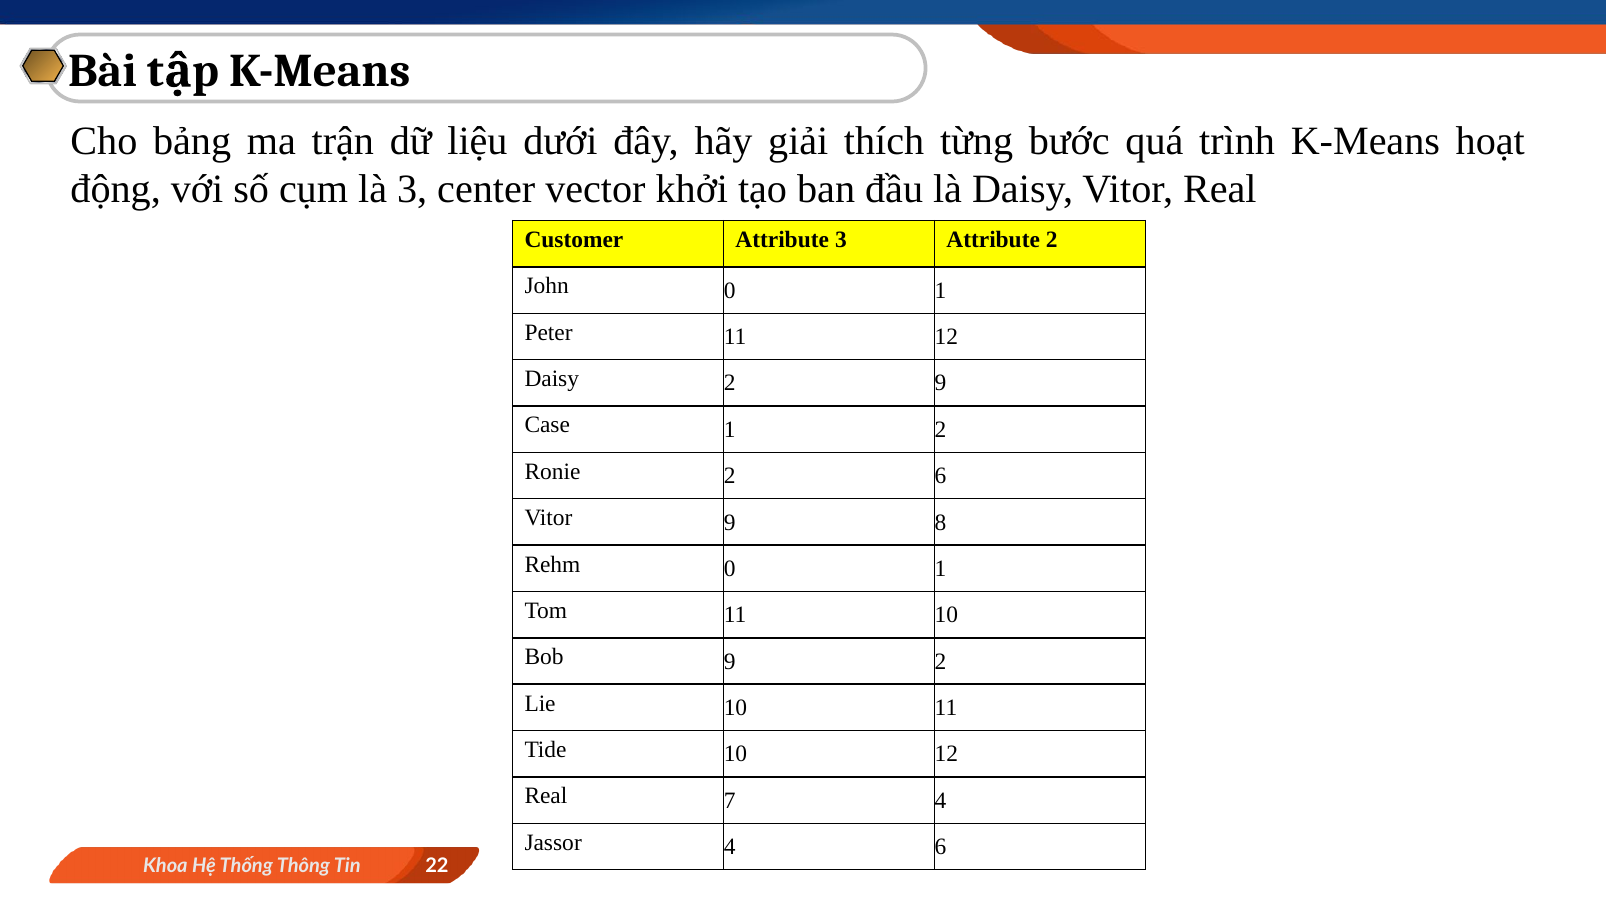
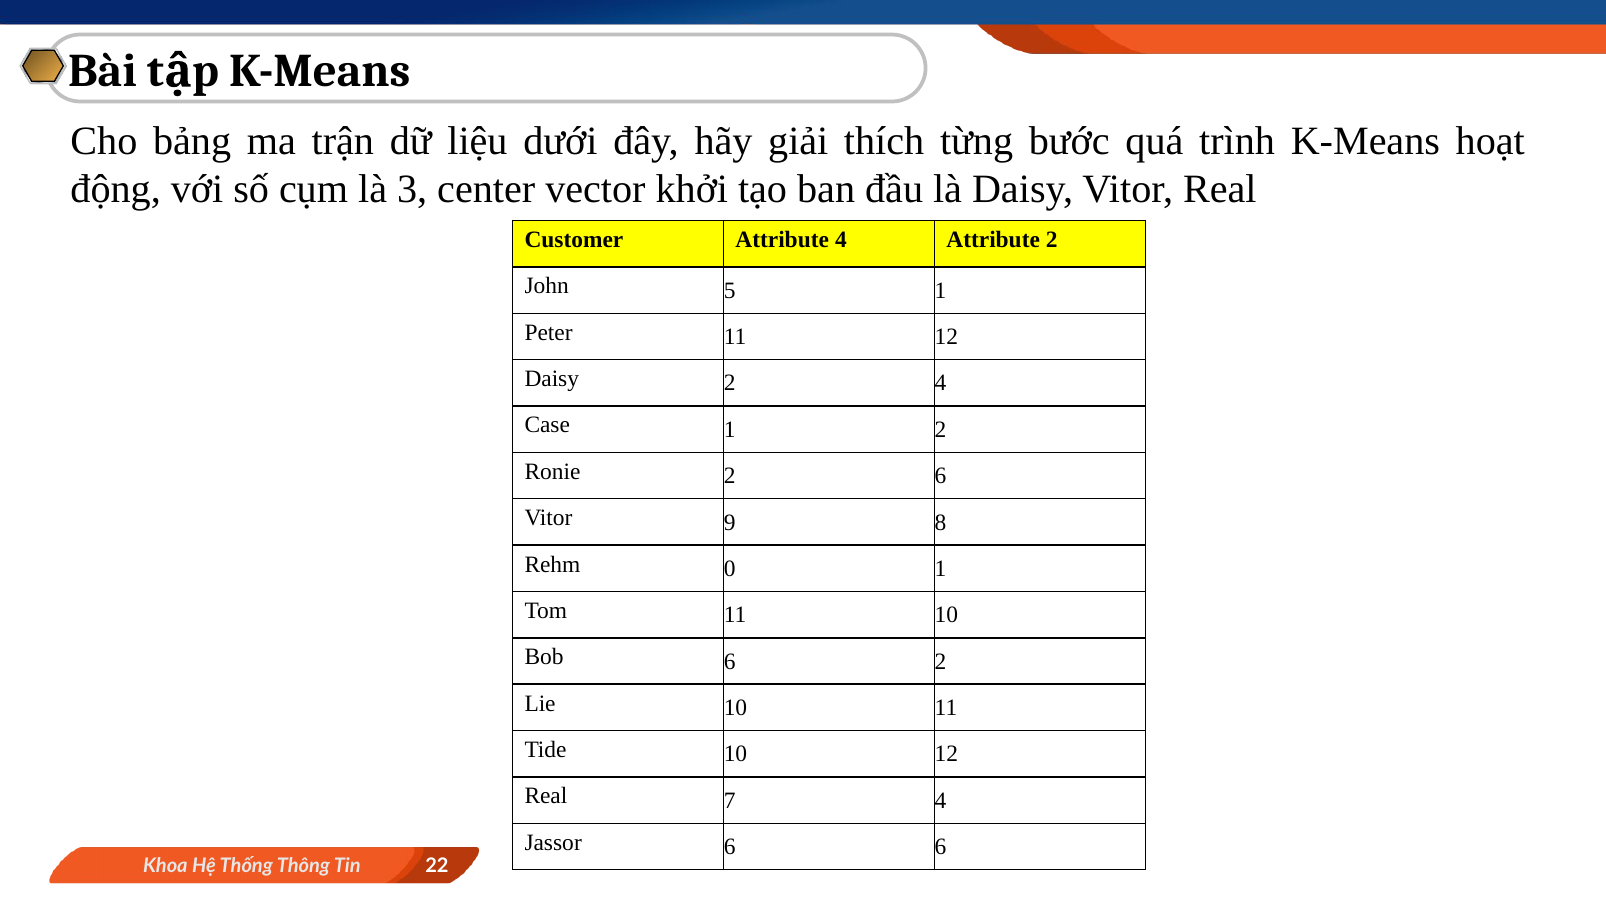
Attribute 3: 3 -> 4 (841, 240)
John 0: 0 -> 5 (730, 290)
2 9: 9 -> 4 (941, 383)
Bob 9: 9 -> 6 (730, 661)
Jassor 4: 4 -> 6 (730, 846)
